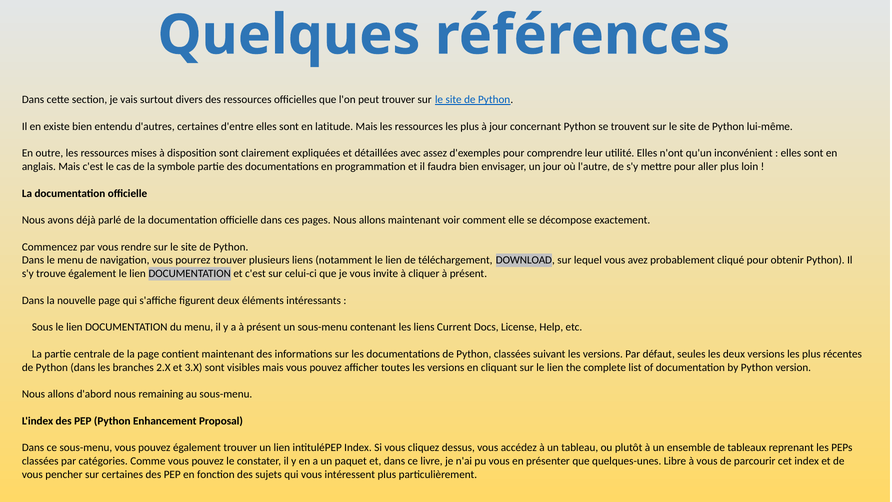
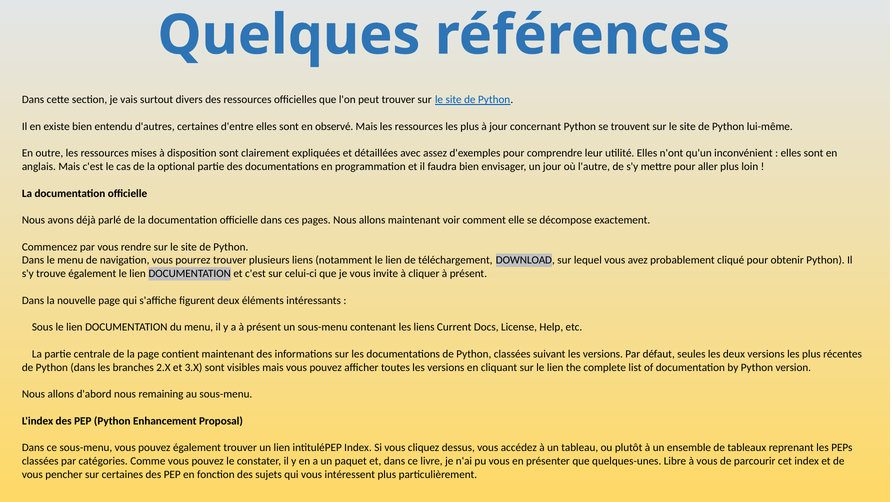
latitude: latitude -> observé (334, 126)
symbole: symbole -> optional (176, 167)
